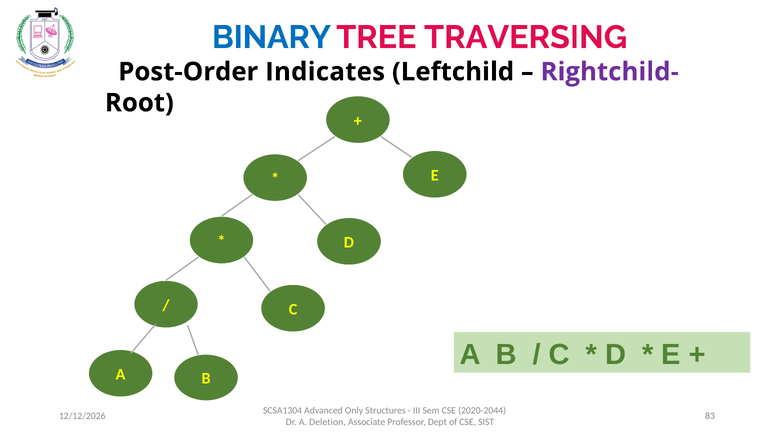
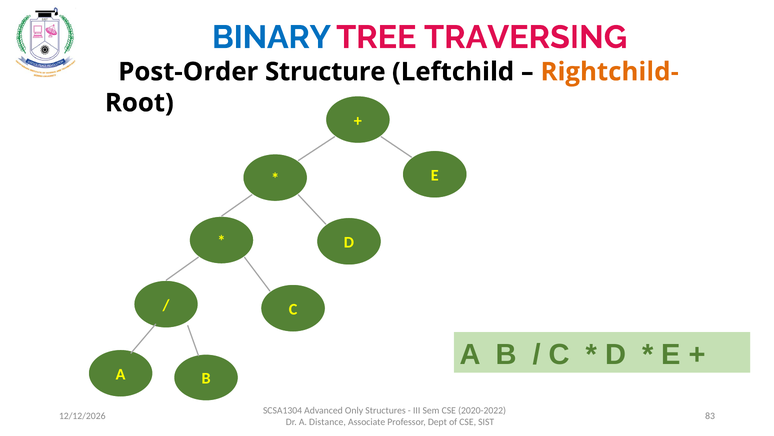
Indicates: Indicates -> Structure (325, 72)
Rightchild- colour: purple -> orange (610, 72)
2020-2044: 2020-2044 -> 2020-2022 (482, 410)
Deletion: Deletion -> Distance (328, 422)
